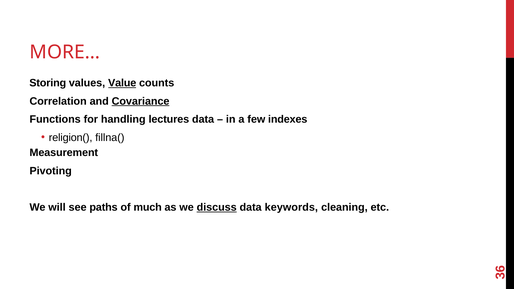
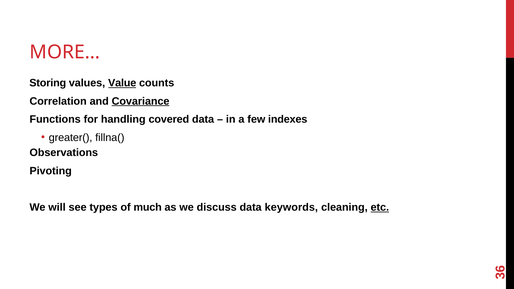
lectures: lectures -> covered (169, 119)
religion(: religion( -> greater( (71, 138)
Measurement: Measurement -> Observations (64, 153)
paths: paths -> types (103, 207)
discuss underline: present -> none (217, 207)
etc underline: none -> present (380, 207)
